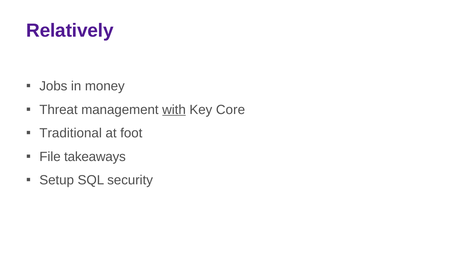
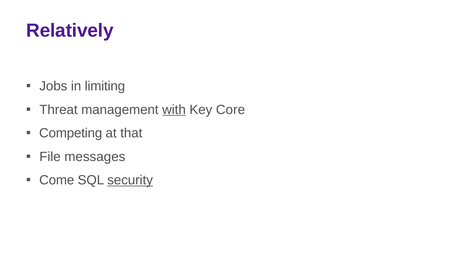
money: money -> limiting (105, 86)
Traditional: Traditional -> Competing (71, 133)
foot: foot -> that (131, 133)
takeaways: takeaways -> messages (95, 157)
Setup: Setup -> Come (57, 180)
security underline: none -> present (130, 180)
